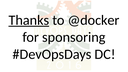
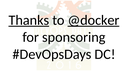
@docker underline: none -> present (94, 20)
